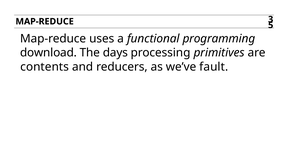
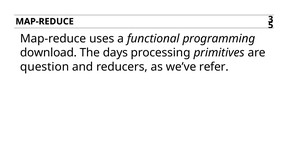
contents: contents -> question (45, 67)
fault: fault -> refer (214, 67)
